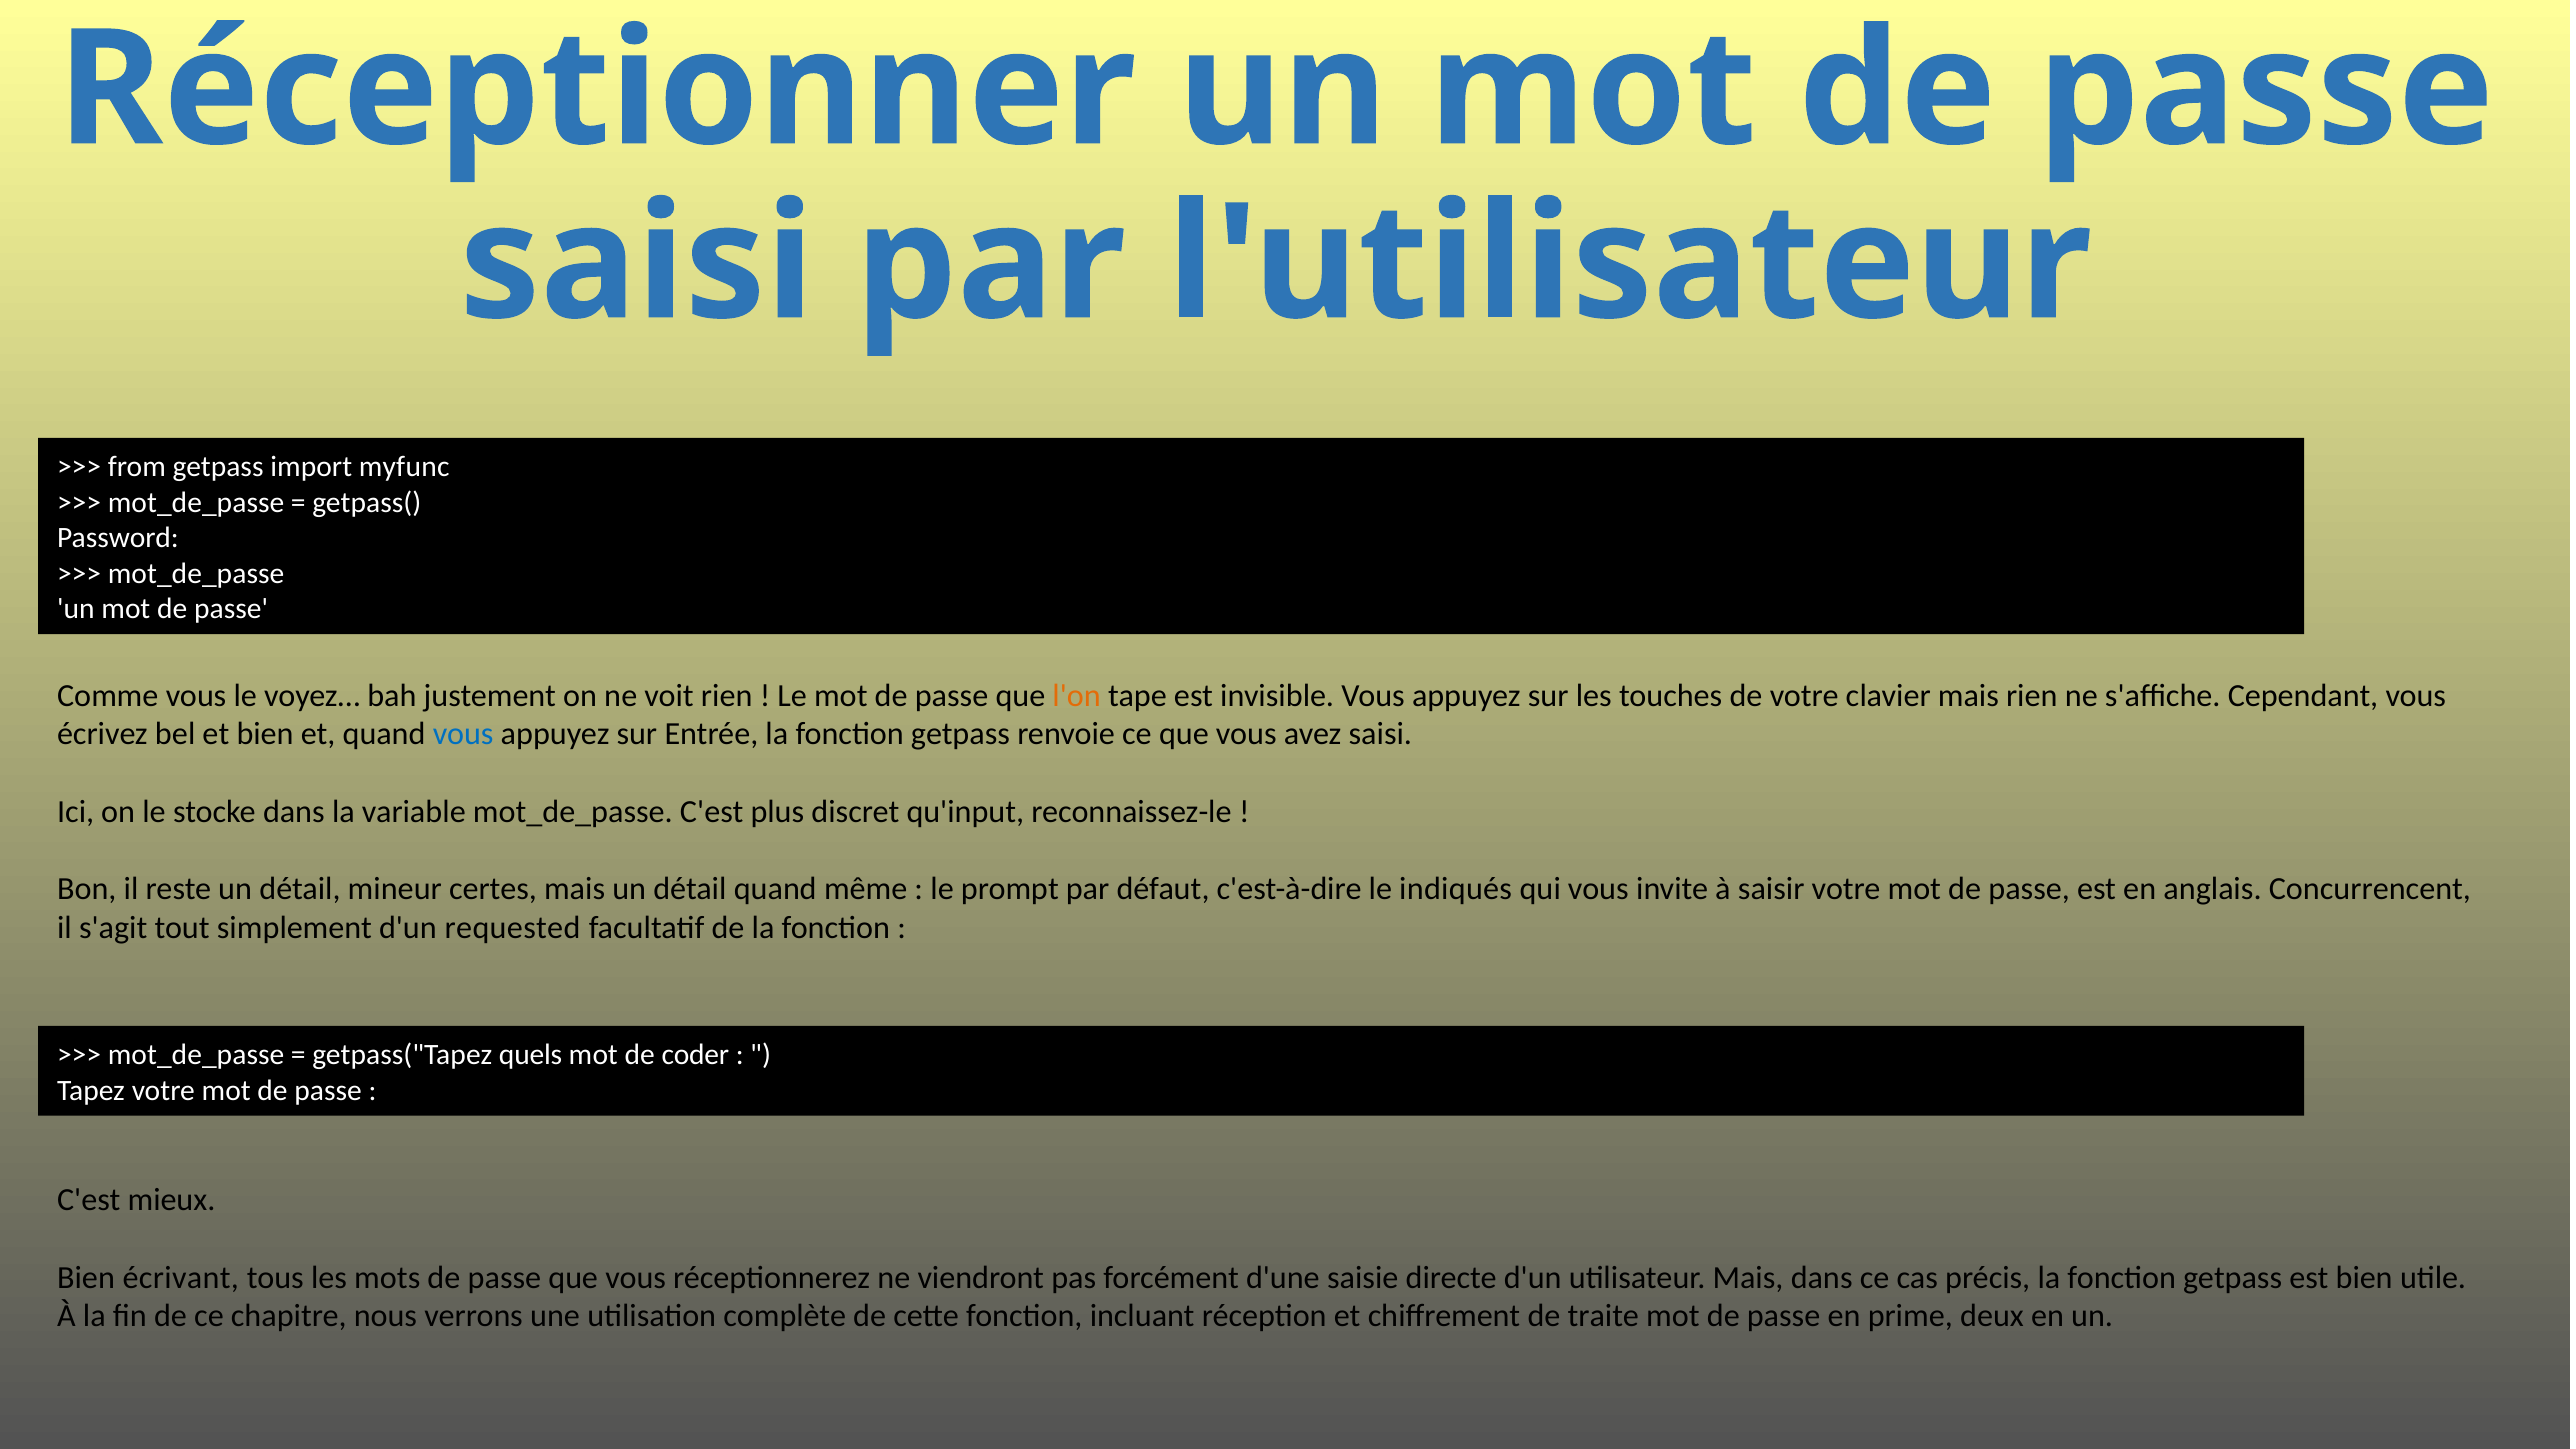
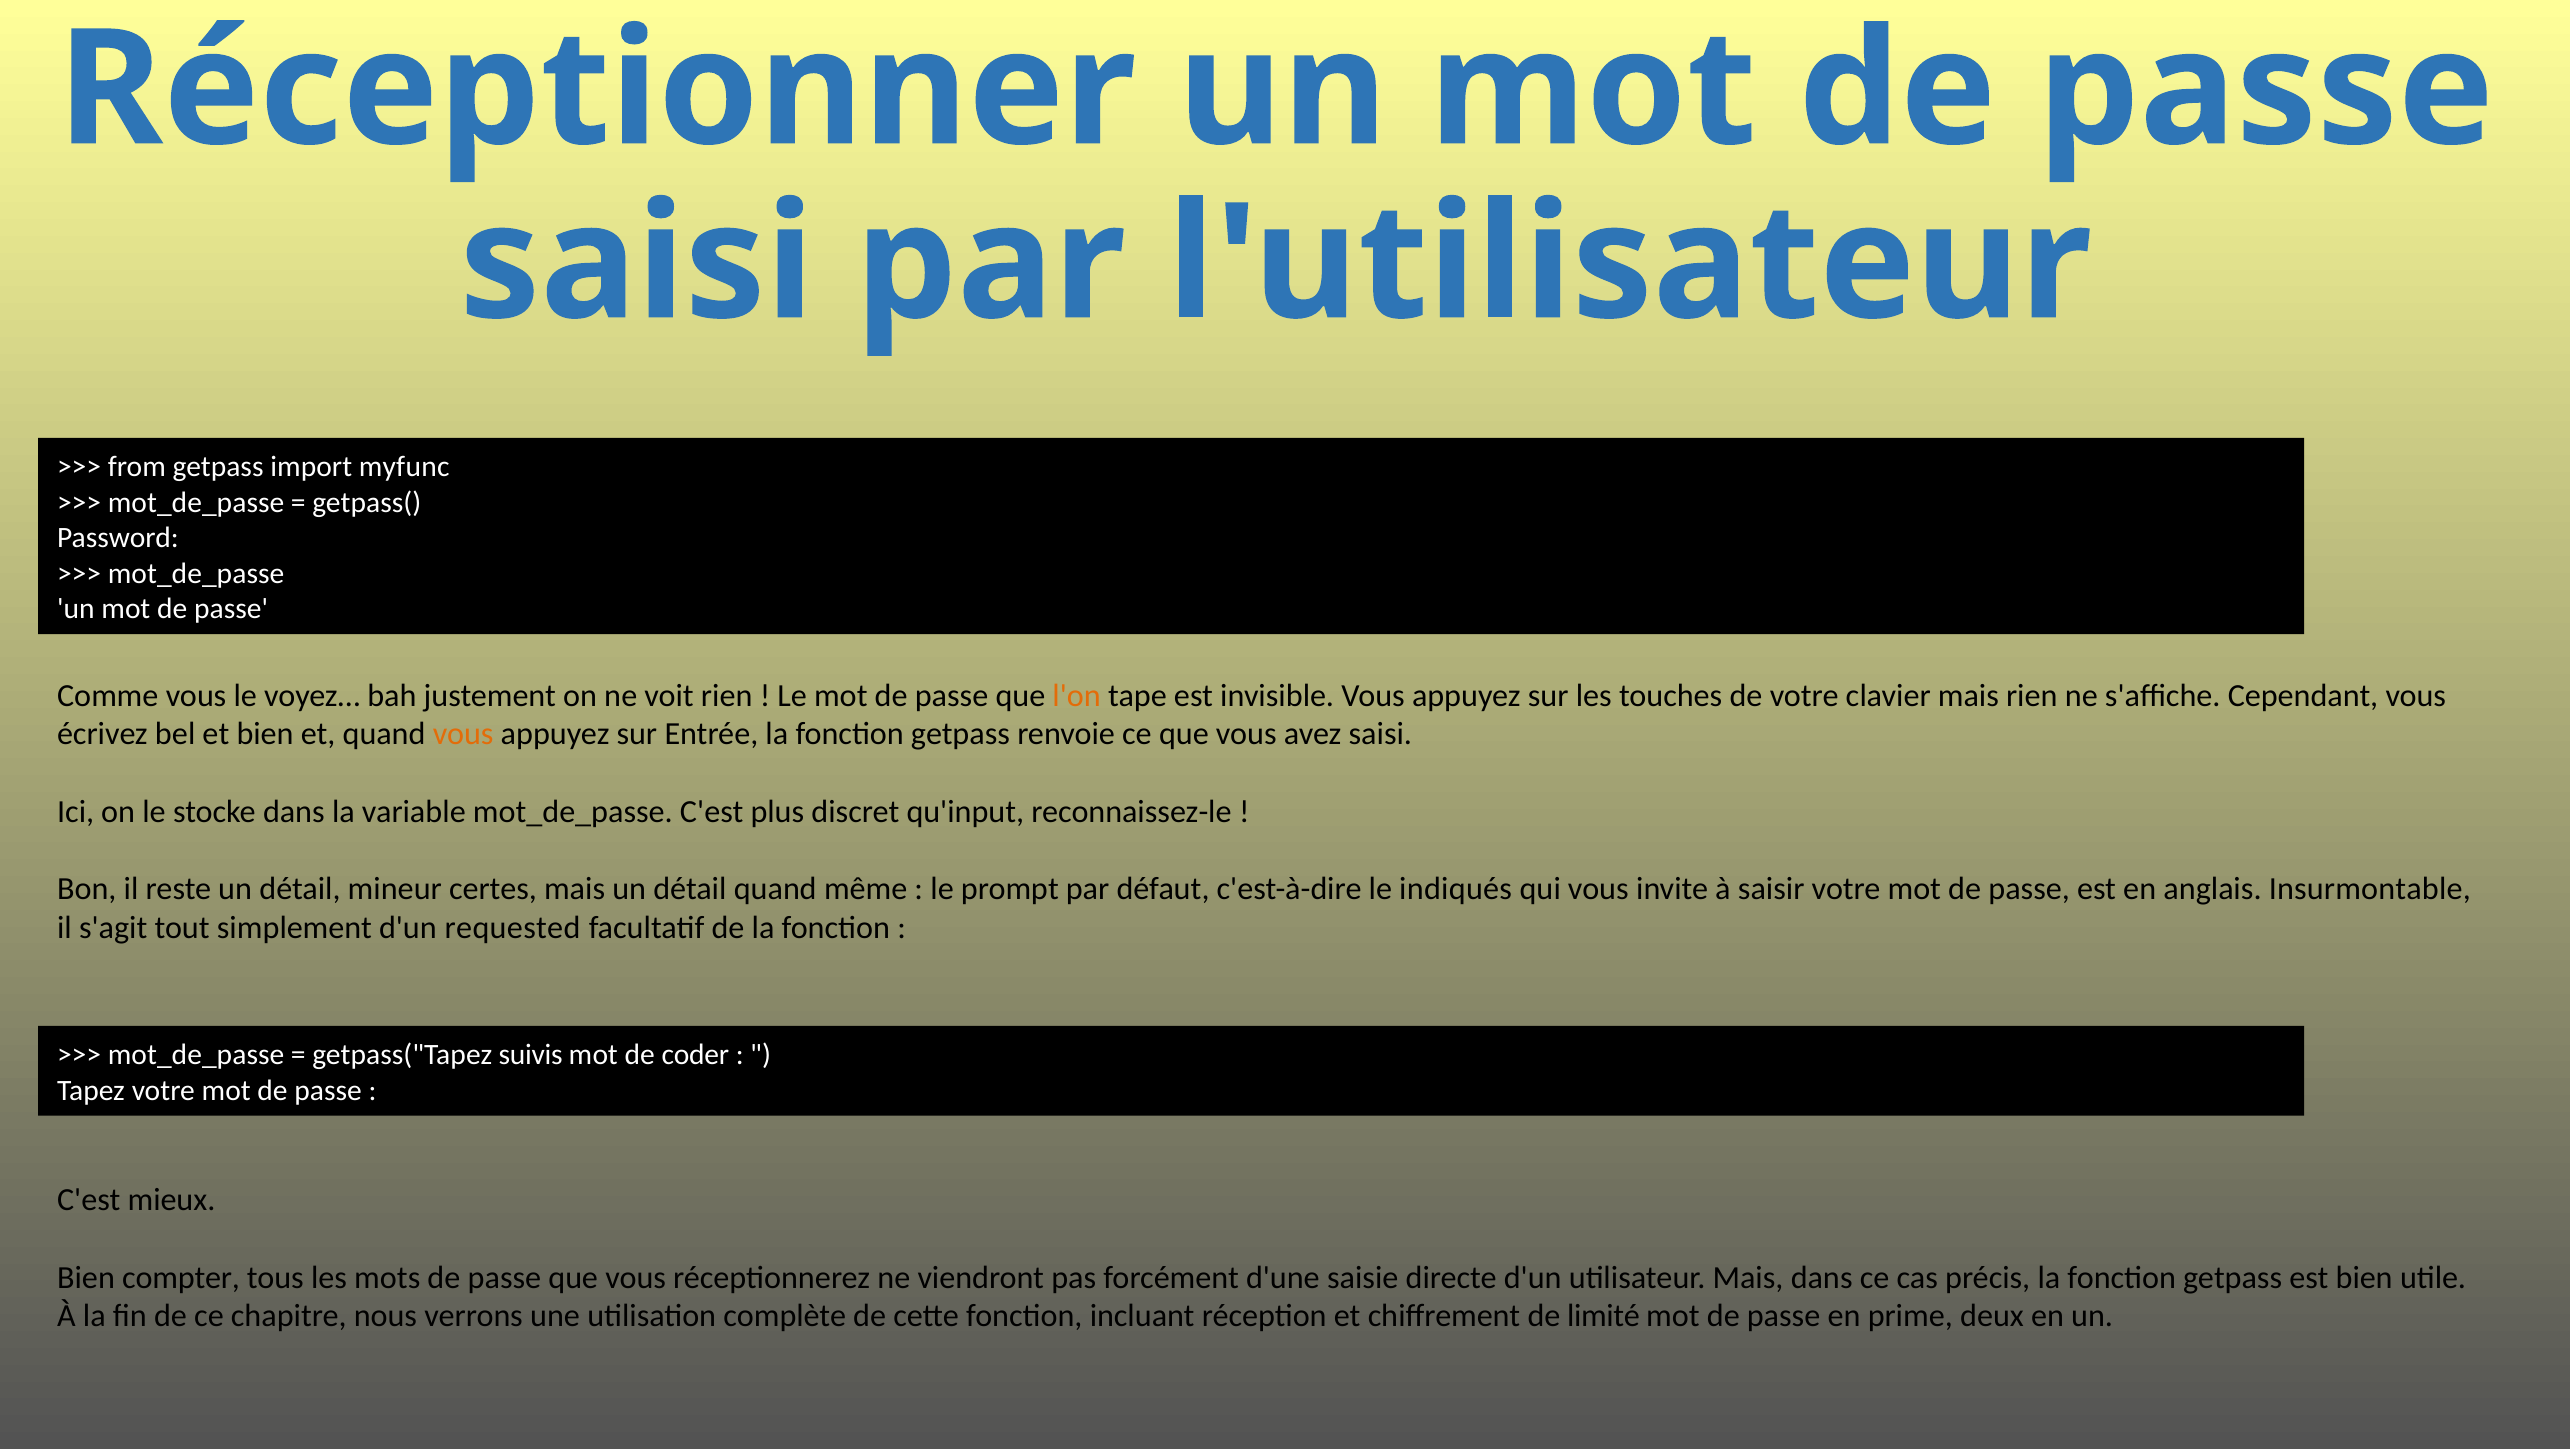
vous colour: blue -> orange (463, 734)
Concurrencent: Concurrencent -> Insurmontable (2370, 889)
quels: quels -> suivis (531, 1055)
écrivant: écrivant -> compter (181, 1278)
traite: traite -> limité (1603, 1316)
